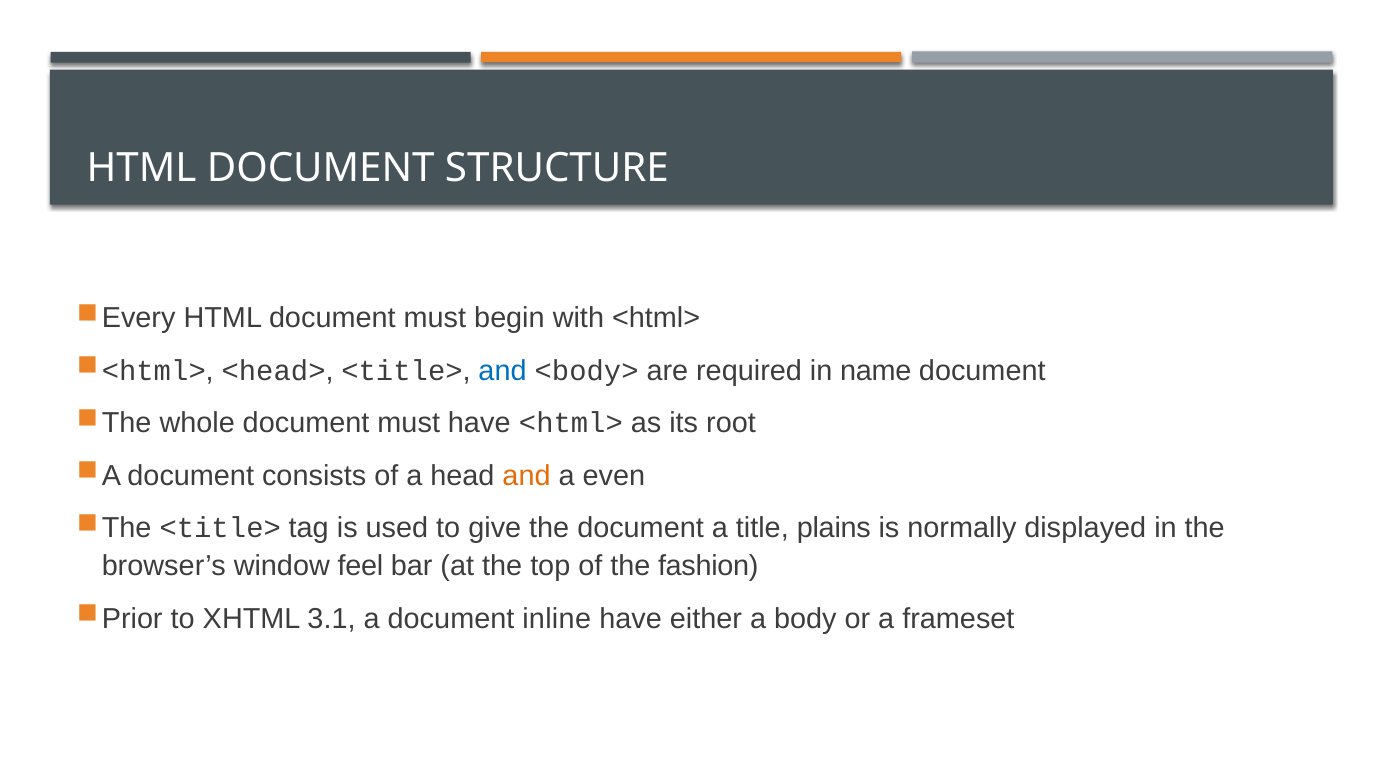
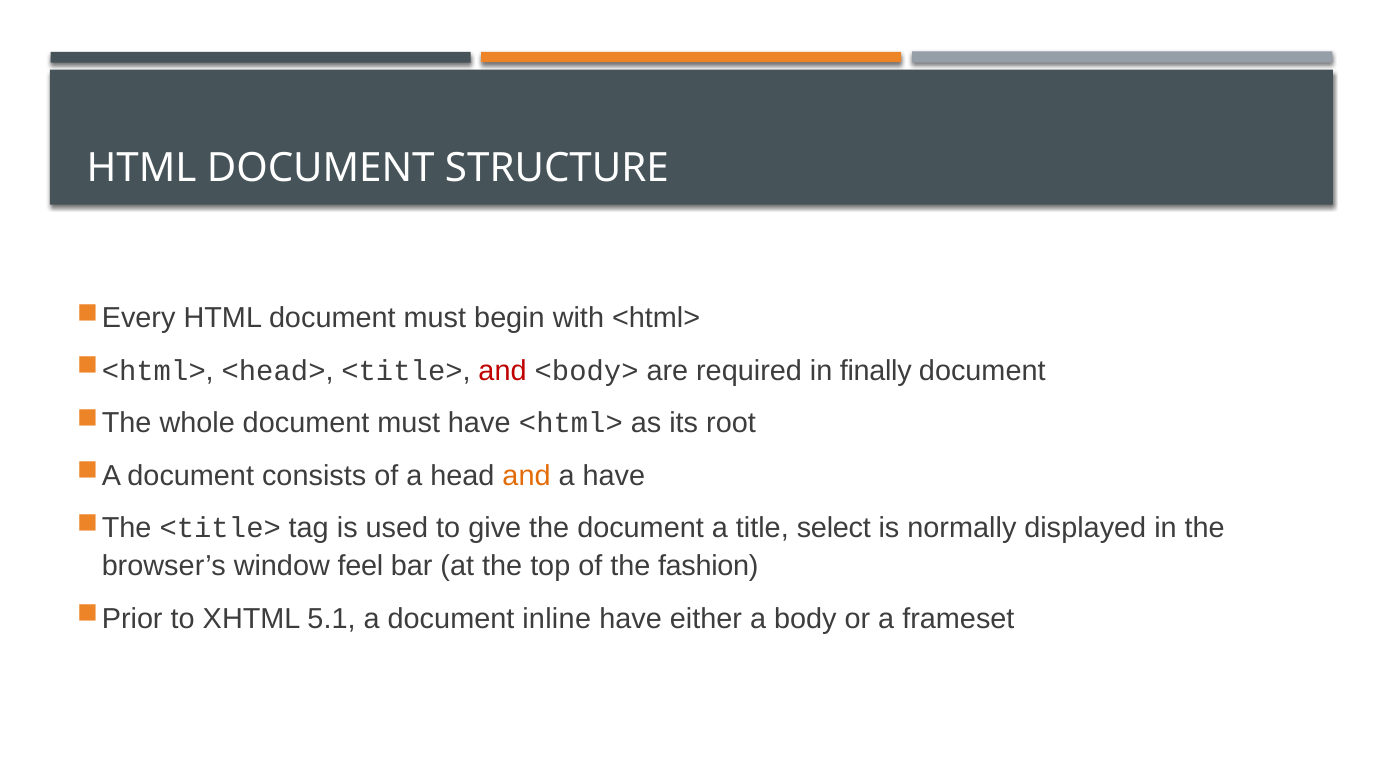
and colour: blue -> red (503, 371)
name: name -> finally (876, 371)
a even: even -> have (614, 476)
plains: plains -> select (834, 528)
3.1: 3.1 -> 5.1 (332, 619)
